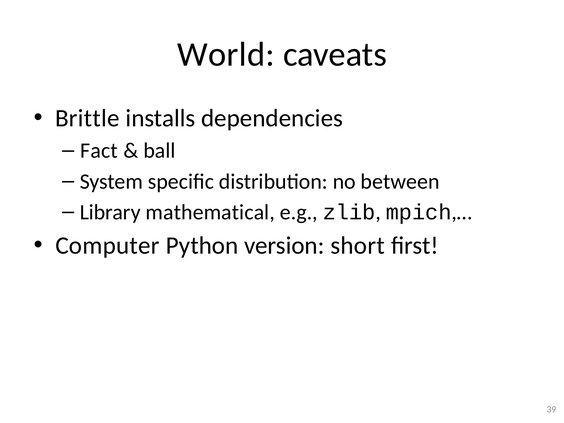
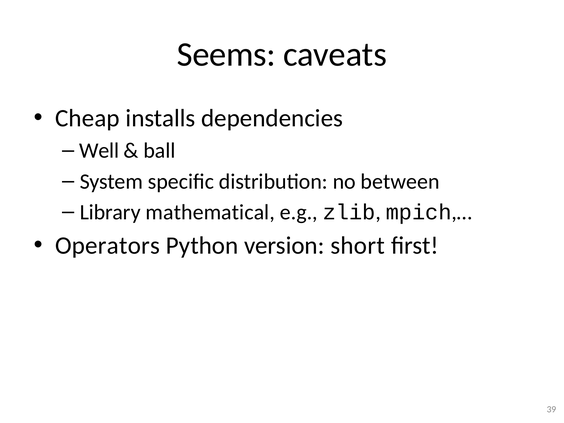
World: World -> Seems (226, 55)
Brittle: Brittle -> Cheap (87, 118)
Fact: Fact -> Well (99, 151)
Computer: Computer -> Operators (107, 246)
